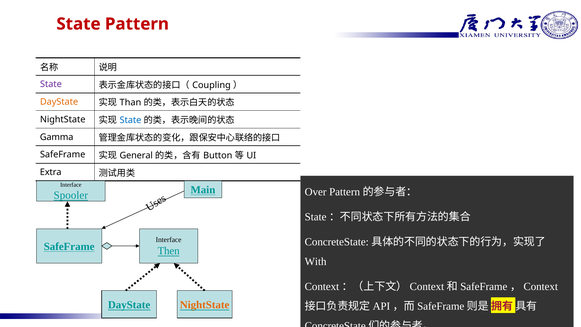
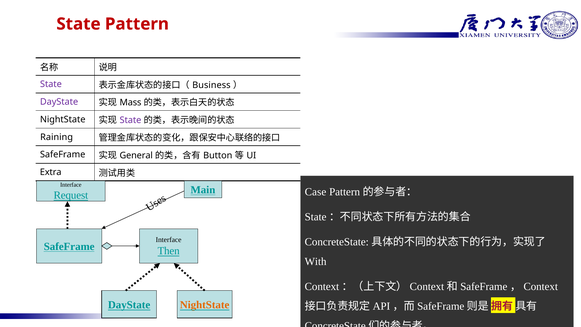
Coupling: Coupling -> Business (211, 85)
DayState colour: orange -> purple (59, 102)
Than: Than -> Mass (131, 103)
State colour: blue -> purple (130, 120)
Gamma: Gamma -> Raining (57, 137)
Over: Over -> Case (316, 192)
Spooler: Spooler -> Request (71, 195)
